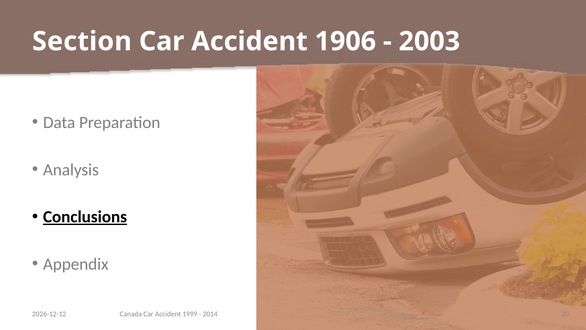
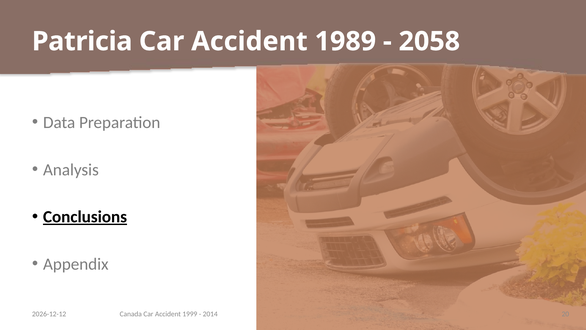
Section: Section -> Patricia (82, 41)
1906: 1906 -> 1989 (345, 41)
2003: 2003 -> 2058 (429, 41)
